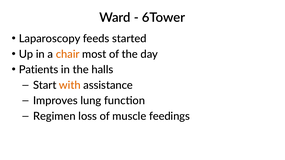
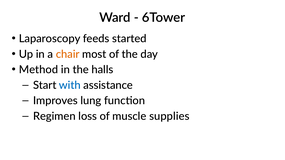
Patients: Patients -> Method (38, 70)
with colour: orange -> blue (70, 85)
feedings: feedings -> supplies (169, 116)
